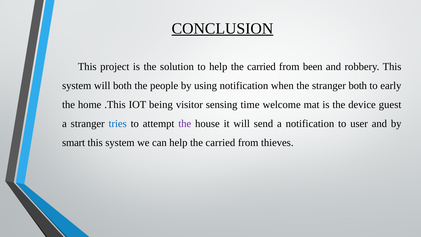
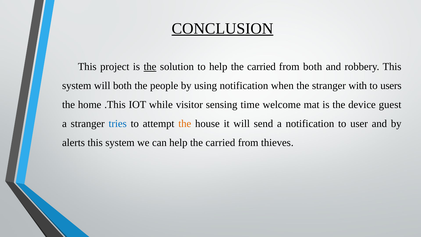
the underline: none -> present (150, 67)
from been: been -> both (313, 67)
stranger both: both -> with (358, 86)
early: early -> users (391, 86)
being: being -> while (161, 105)
the colour: purple -> orange (185, 124)
smart: smart -> alerts (74, 143)
